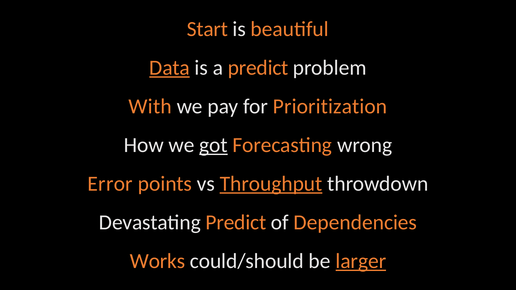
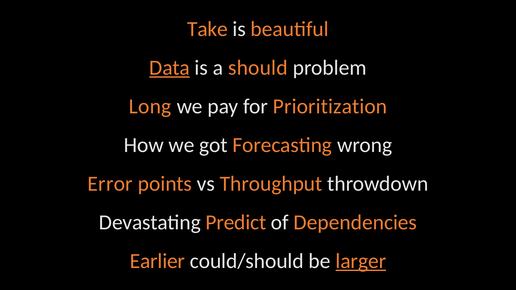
Start: Start -> Take (207, 29)
a predict: predict -> should (258, 68)
With: With -> Long (150, 107)
got underline: present -> none (213, 145)
Throughput underline: present -> none (271, 184)
Works: Works -> Earlier (158, 261)
